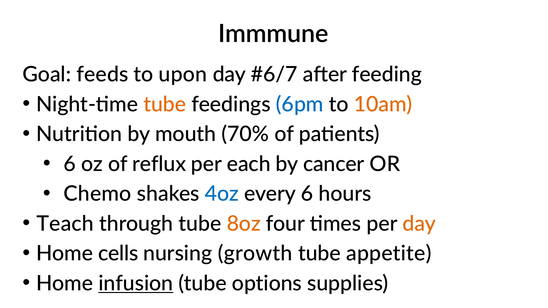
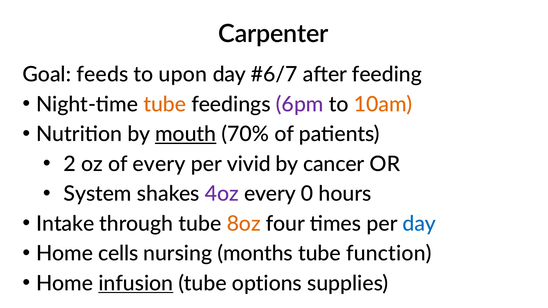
Immmune: Immmune -> Carpenter (273, 34)
6pm colour: blue -> purple (300, 104)
mouth underline: none -> present (186, 134)
6: 6 -> 2 (70, 164)
of reflux: reflux -> every (159, 164)
each: each -> vivid (249, 164)
Chemo: Chemo -> System (98, 194)
4oz colour: blue -> purple (222, 194)
every 6: 6 -> 0 (307, 194)
Teach: Teach -> Intake (65, 224)
day colour: orange -> blue (419, 224)
growth: growth -> months (255, 254)
appetite: appetite -> function (389, 254)
